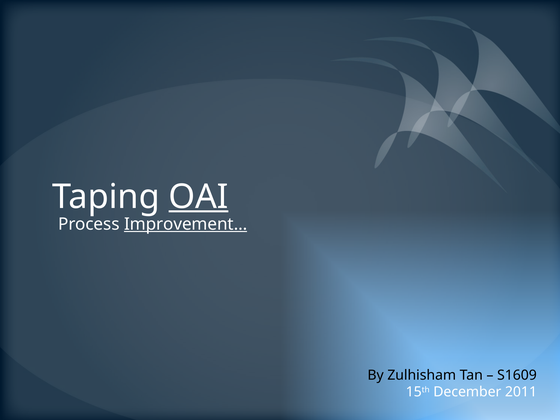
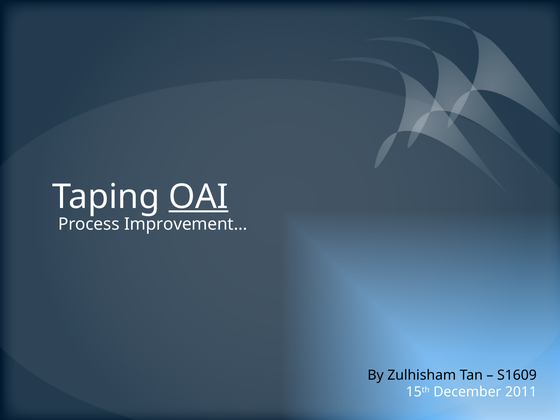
Improvement… underline: present -> none (186, 224)
